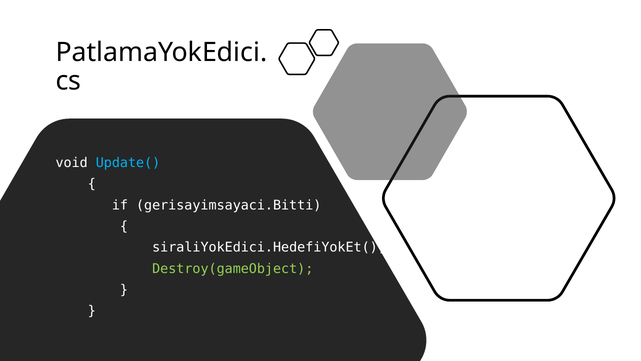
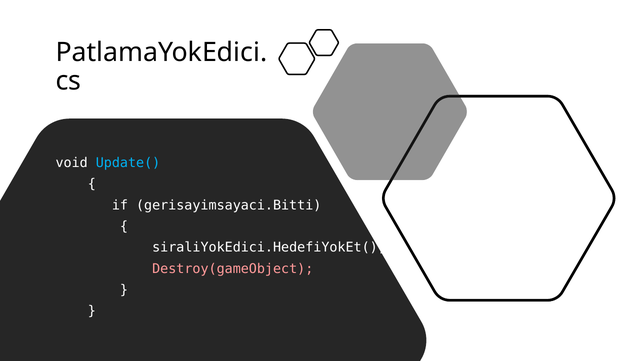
Destroy(gameObject colour: light green -> pink (233, 268)
